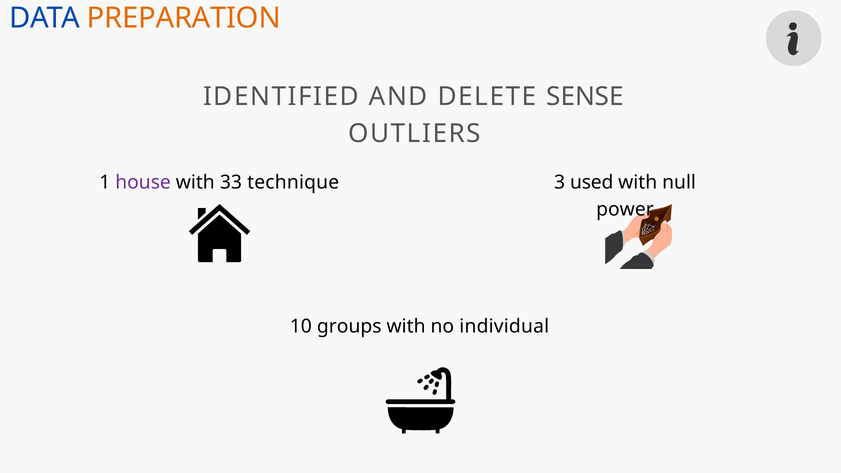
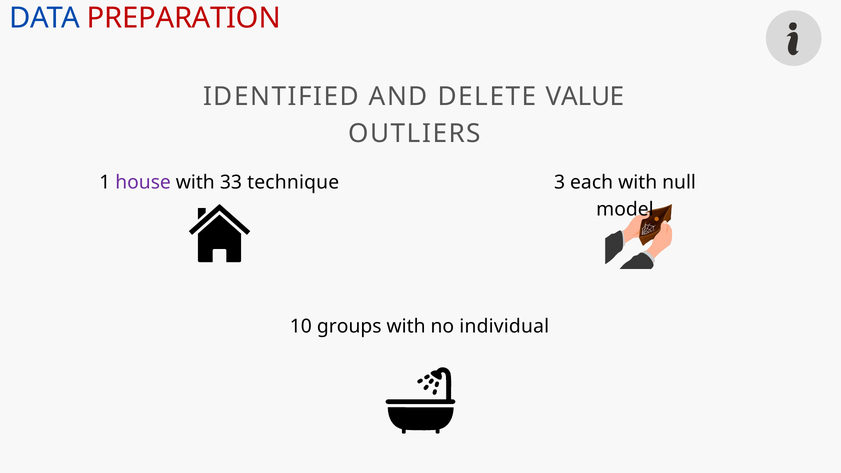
PREPARATION colour: orange -> red (184, 18)
SENSE: SENSE -> VALUE (585, 97)
used: used -> each (592, 183)
power: power -> model (625, 210)
